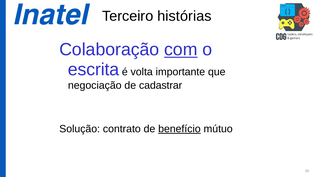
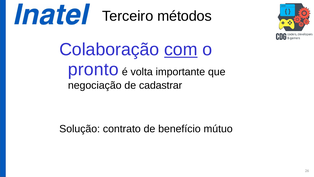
histórias: histórias -> métodos (185, 16)
escrita: escrita -> pronto (93, 69)
benefício underline: present -> none (179, 129)
